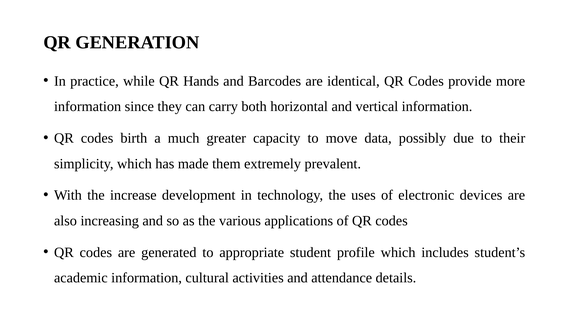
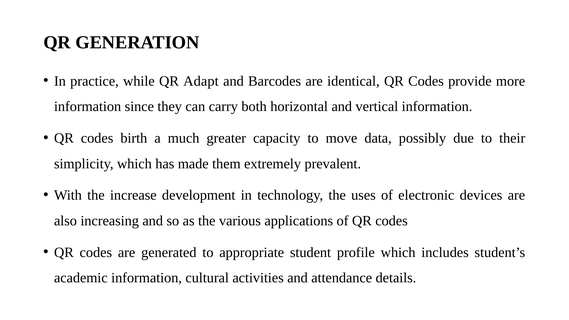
Hands: Hands -> Adapt (201, 81)
